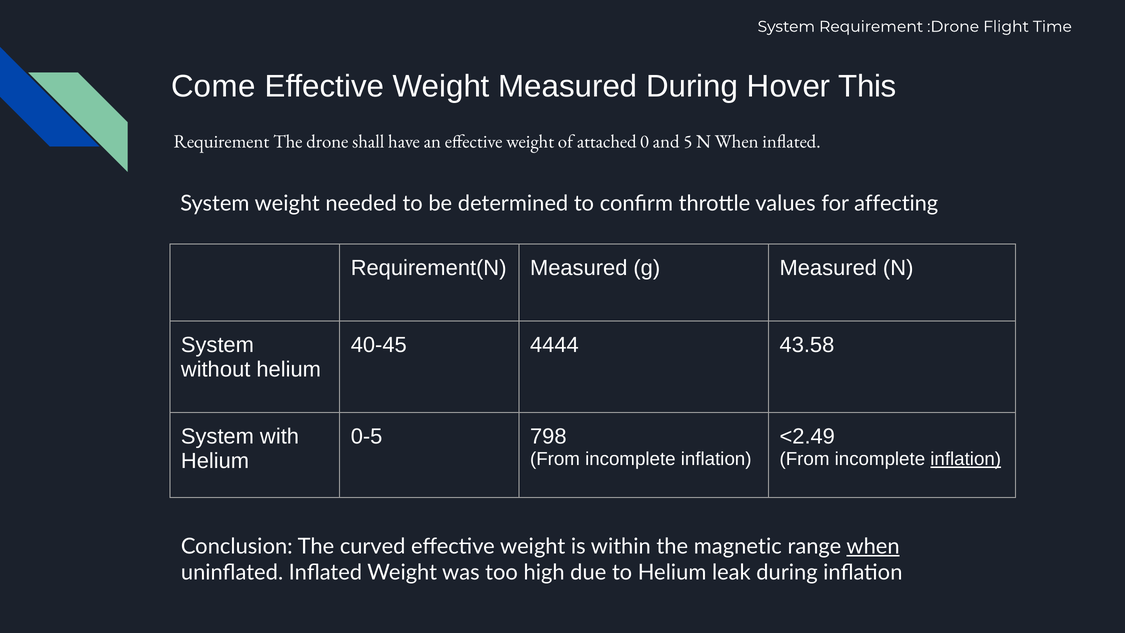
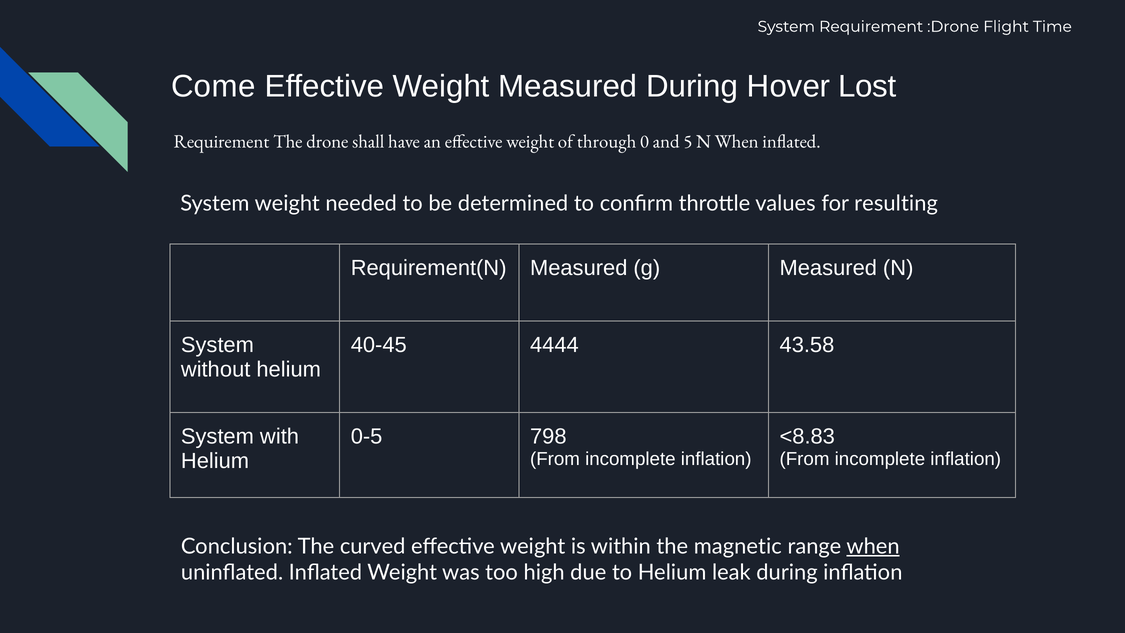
This: This -> Lost (867, 86)
attached: attached -> through (607, 142)
affecting: affecting -> resulting (896, 203)
<2.49: <2.49 -> <8.83 (807, 436)
inflation underline: present -> none (966, 459)
